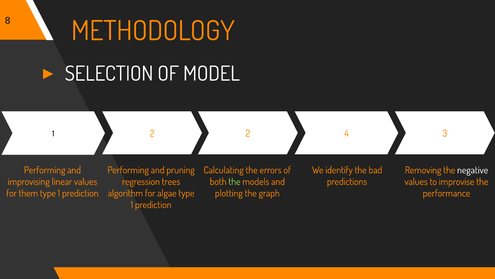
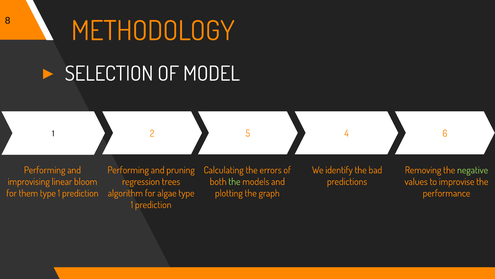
2 2: 2 -> 5 (248, 133)
3: 3 -> 6 (445, 133)
negative colour: white -> light green (473, 170)
linear values: values -> bloom (86, 181)
